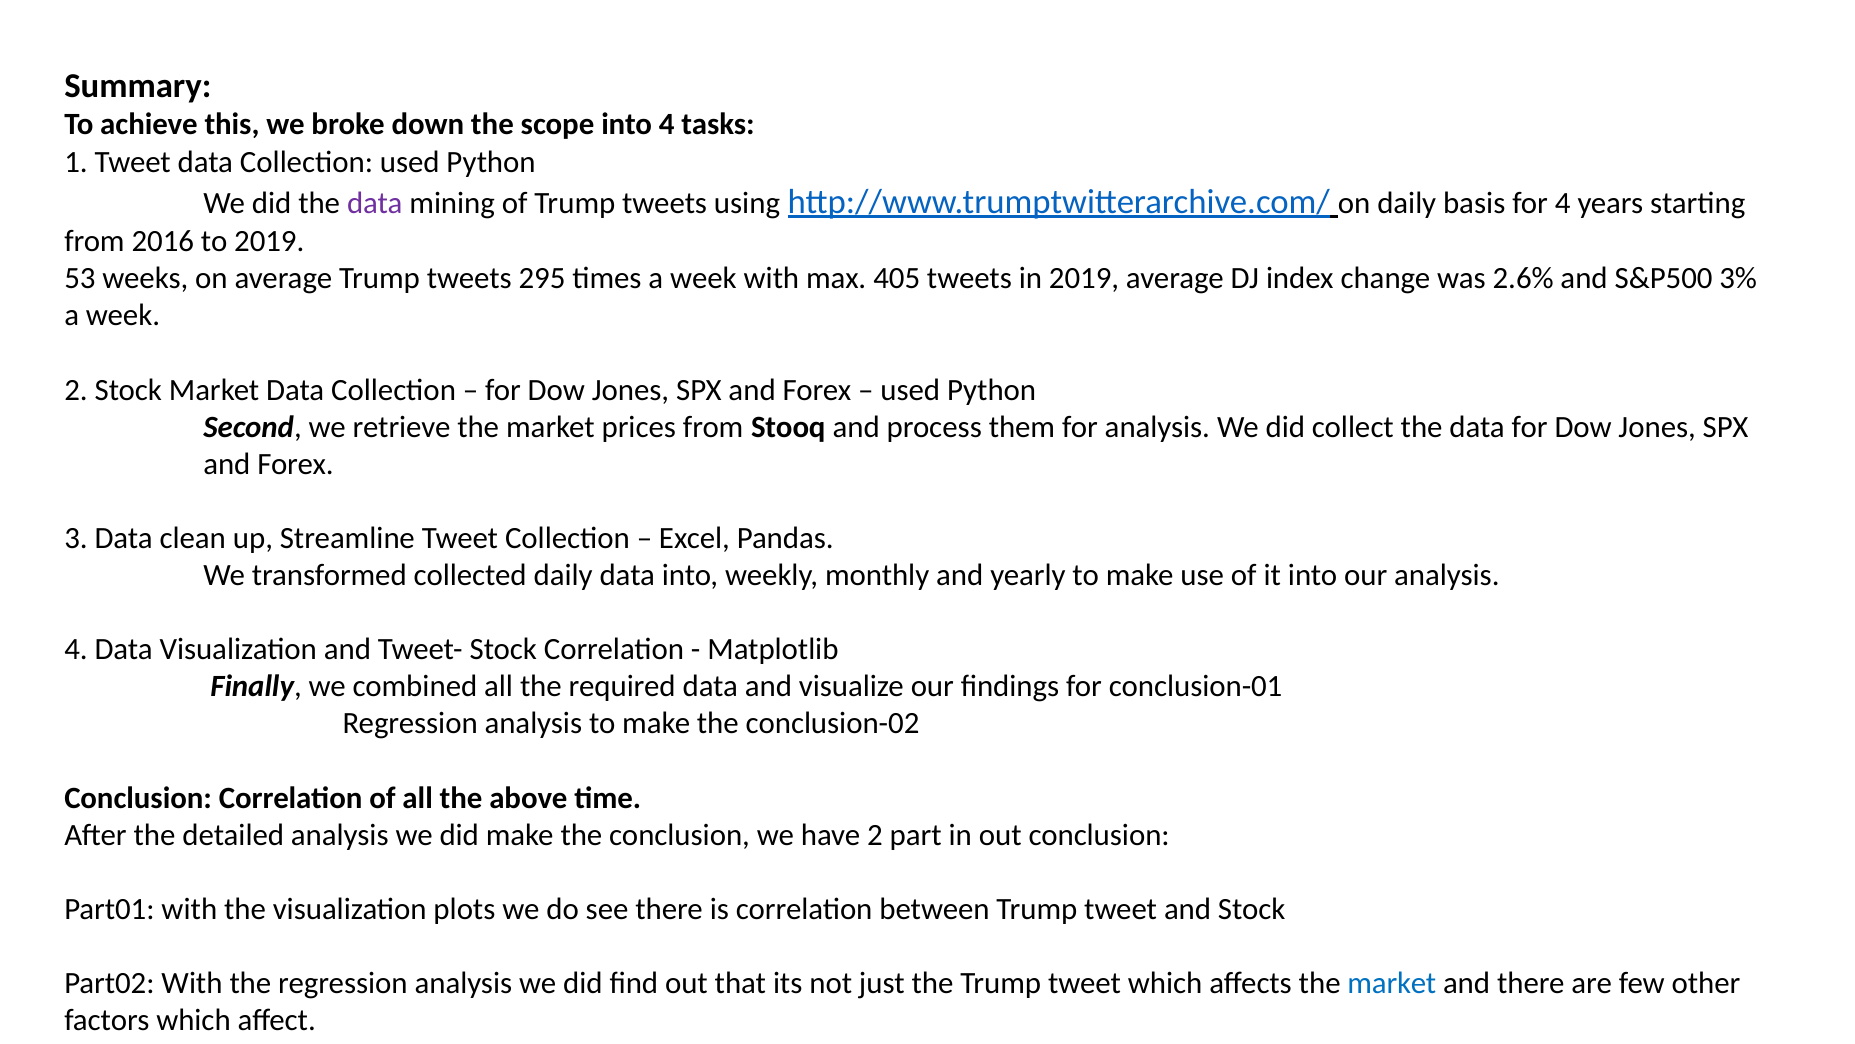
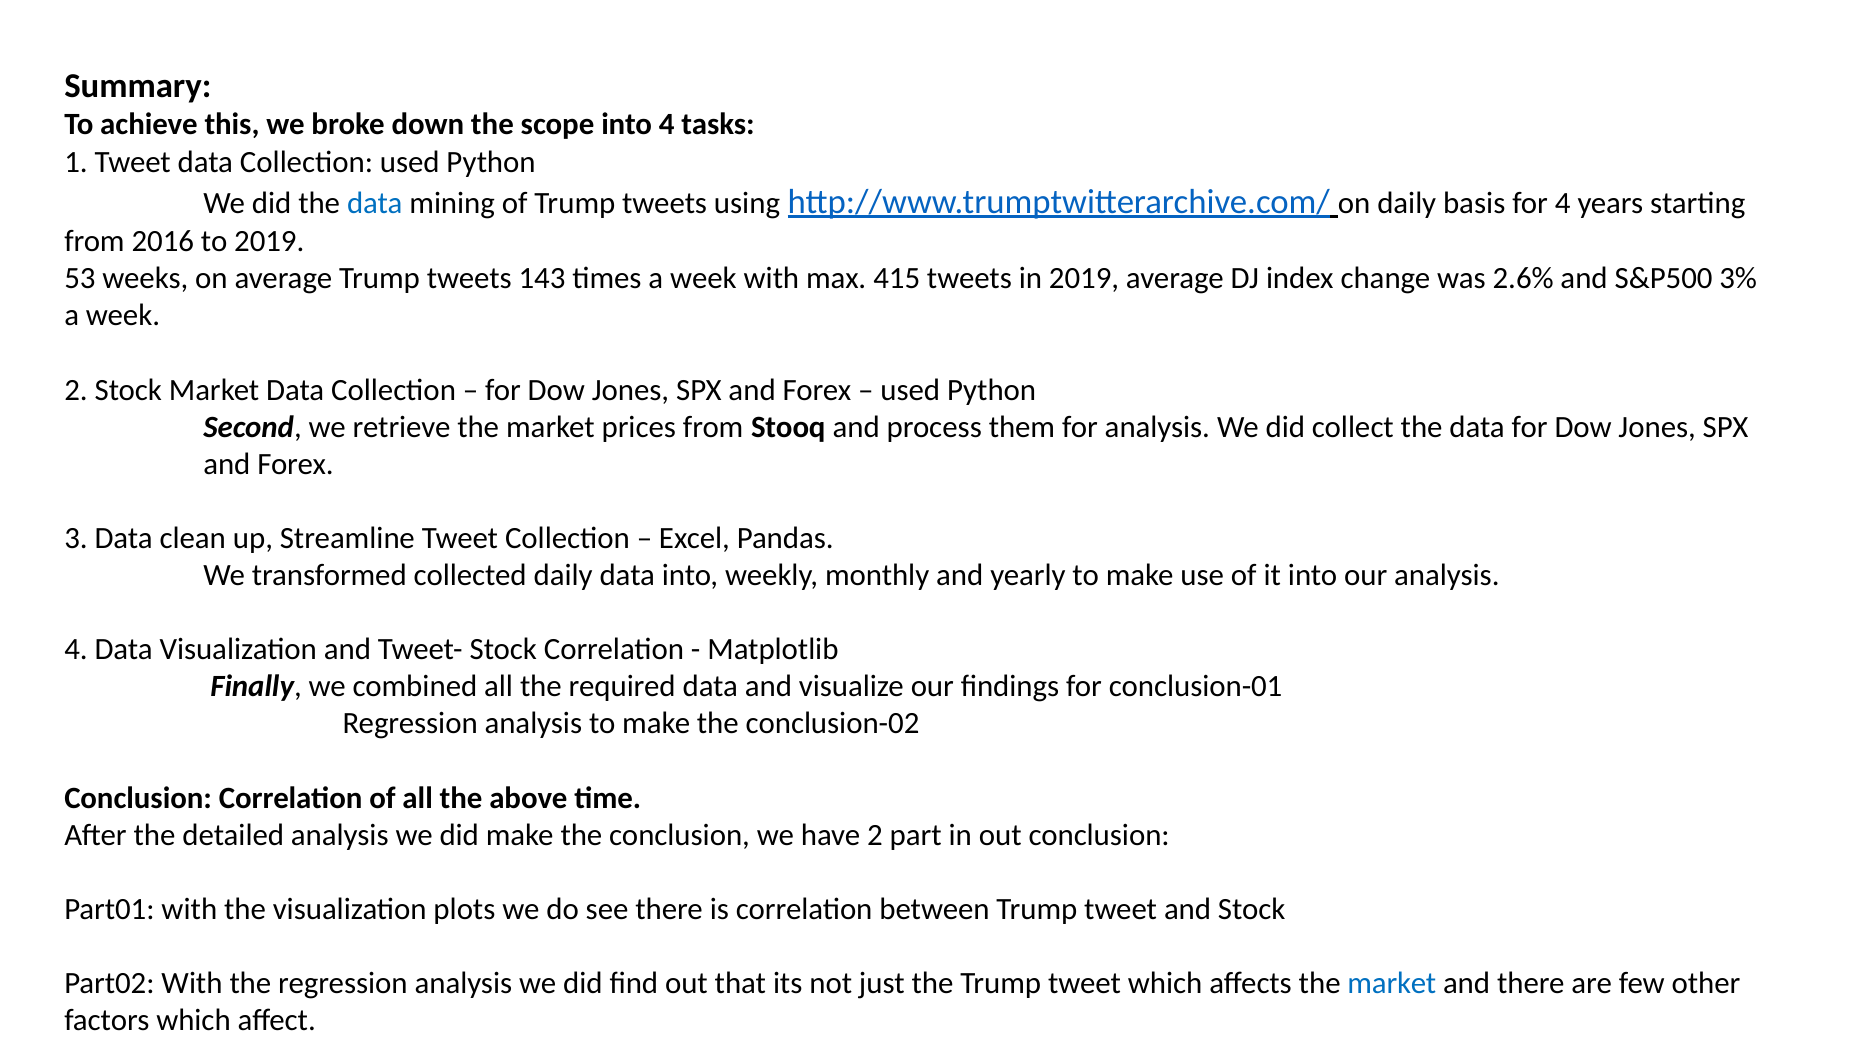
data colour: purple -> blue (375, 203)
295: 295 -> 143 (542, 278)
405: 405 -> 415 (897, 278)
